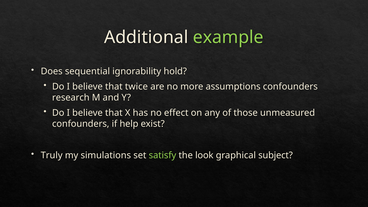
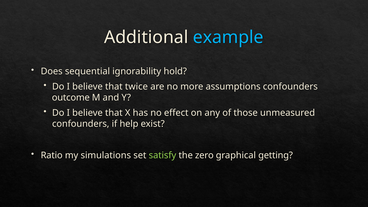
example colour: light green -> light blue (228, 37)
research: research -> outcome (71, 98)
Truly: Truly -> Ratio (52, 155)
look: look -> zero (204, 155)
subject: subject -> getting (276, 155)
